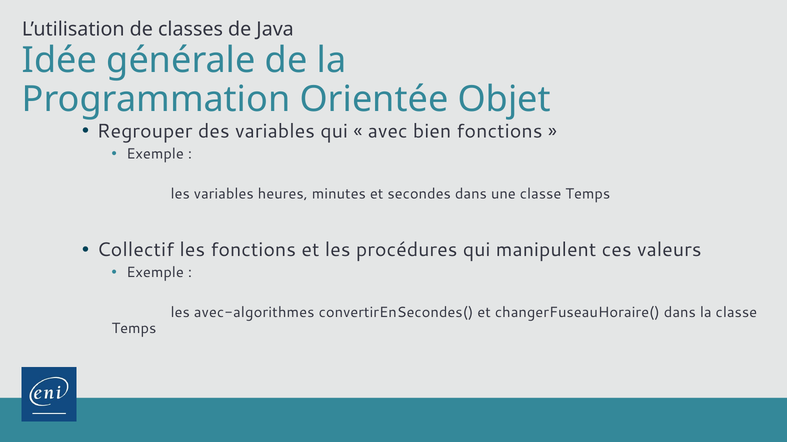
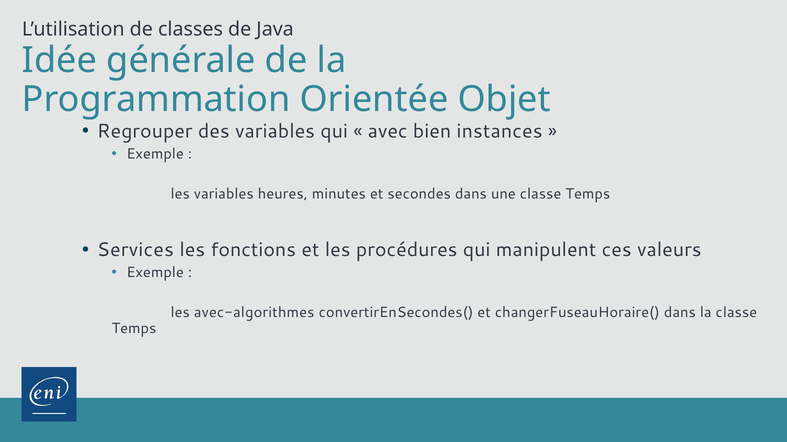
bien fonctions: fonctions -> instances (500, 131)
Collectif: Collectif -> Services (135, 250)
